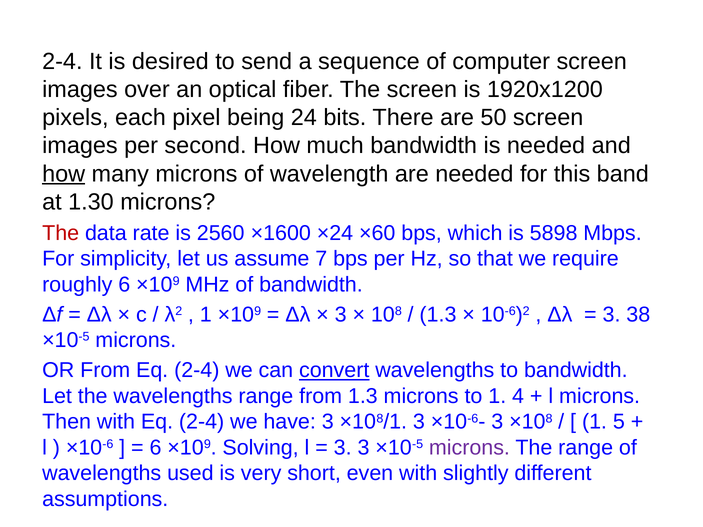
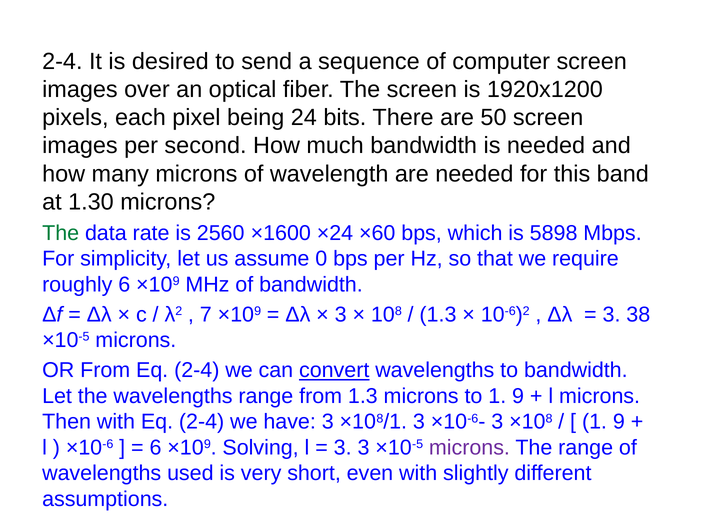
how underline: present -> none (64, 174)
The colour: red -> green (61, 233)
7: 7 -> 0 (321, 259)
1: 1 -> 7 (206, 315)
to 1 4: 4 -> 9 (518, 396)
5: 5 -> 9 (619, 422)
